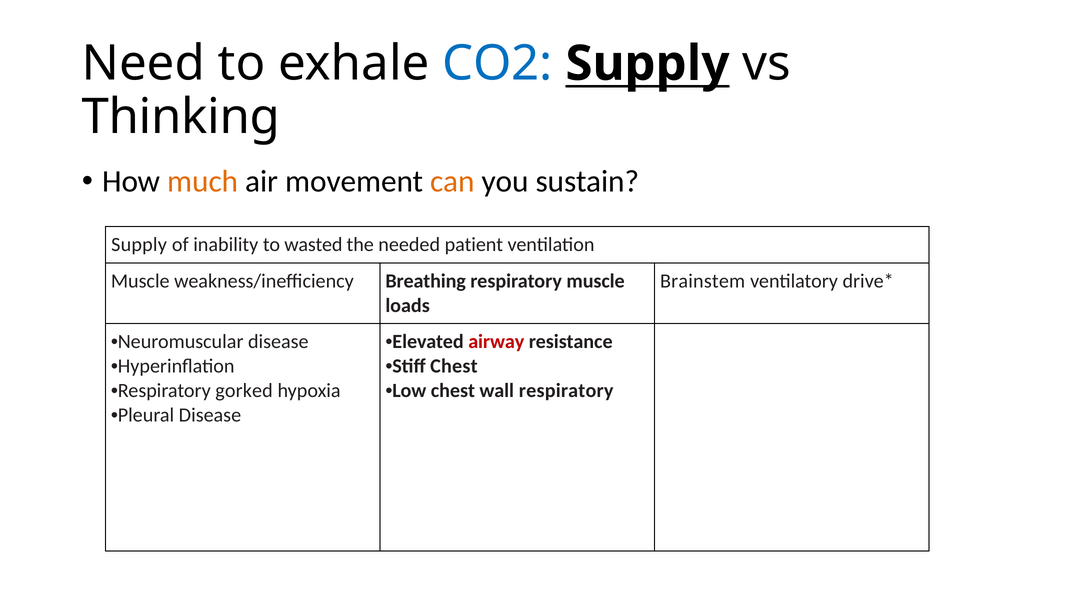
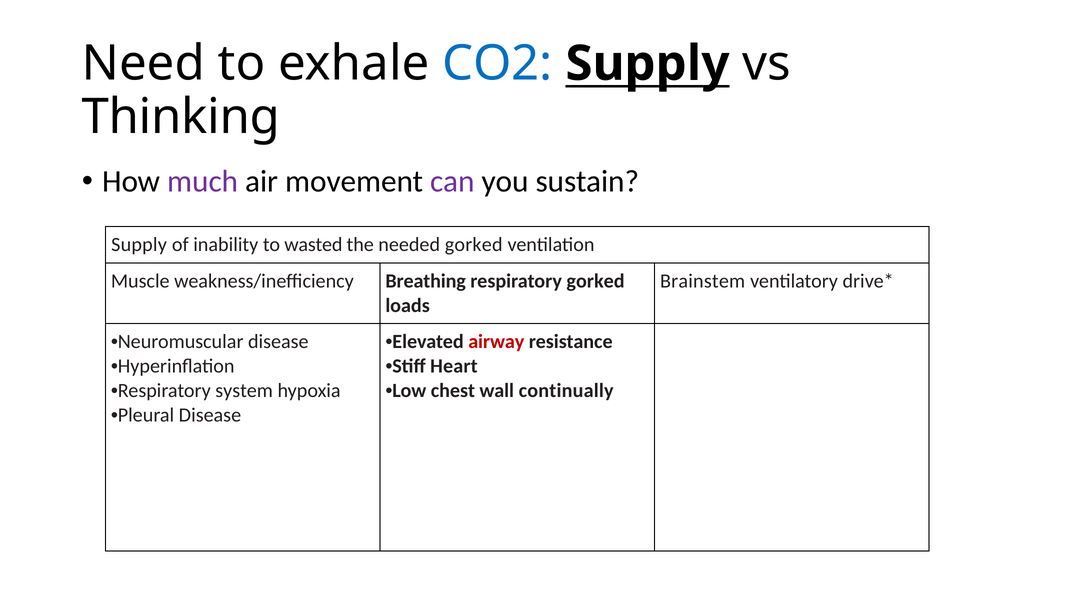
much colour: orange -> purple (203, 182)
can colour: orange -> purple (453, 182)
needed patient: patient -> gorked (474, 245)
respiratory muscle: muscle -> gorked (596, 281)
Stiff Chest: Chest -> Heart (454, 366)
gorked: gorked -> system (244, 391)
wall respiratory: respiratory -> continually (566, 391)
